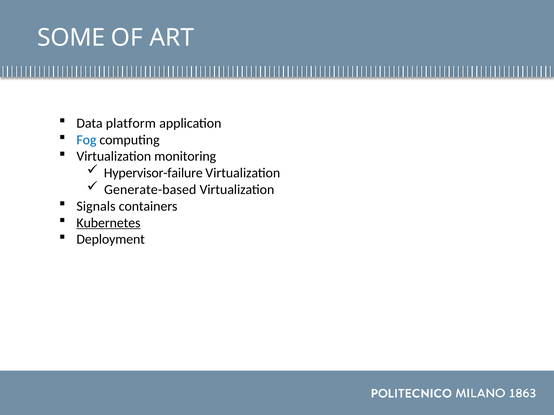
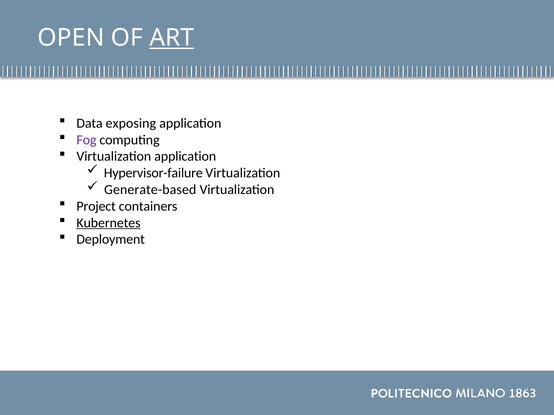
SOME: SOME -> OPEN (71, 38)
ART underline: none -> present (172, 38)
platform: platform -> exposing (131, 123)
Fog colour: blue -> purple (86, 140)
Virtualization monitoring: monitoring -> application (185, 157)
Signals: Signals -> Project (96, 206)
